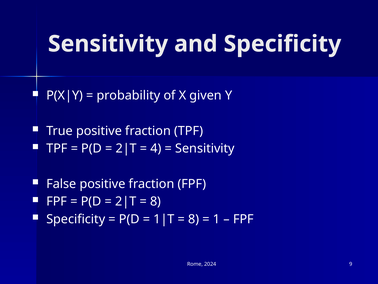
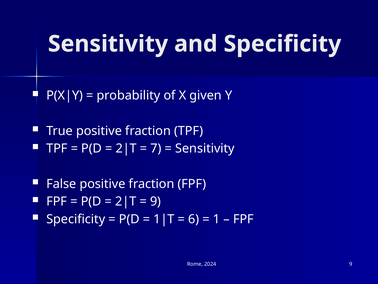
4: 4 -> 7 (156, 148)
8: 8 -> 9 (156, 201)
8: 8 -> 6 (194, 219)
